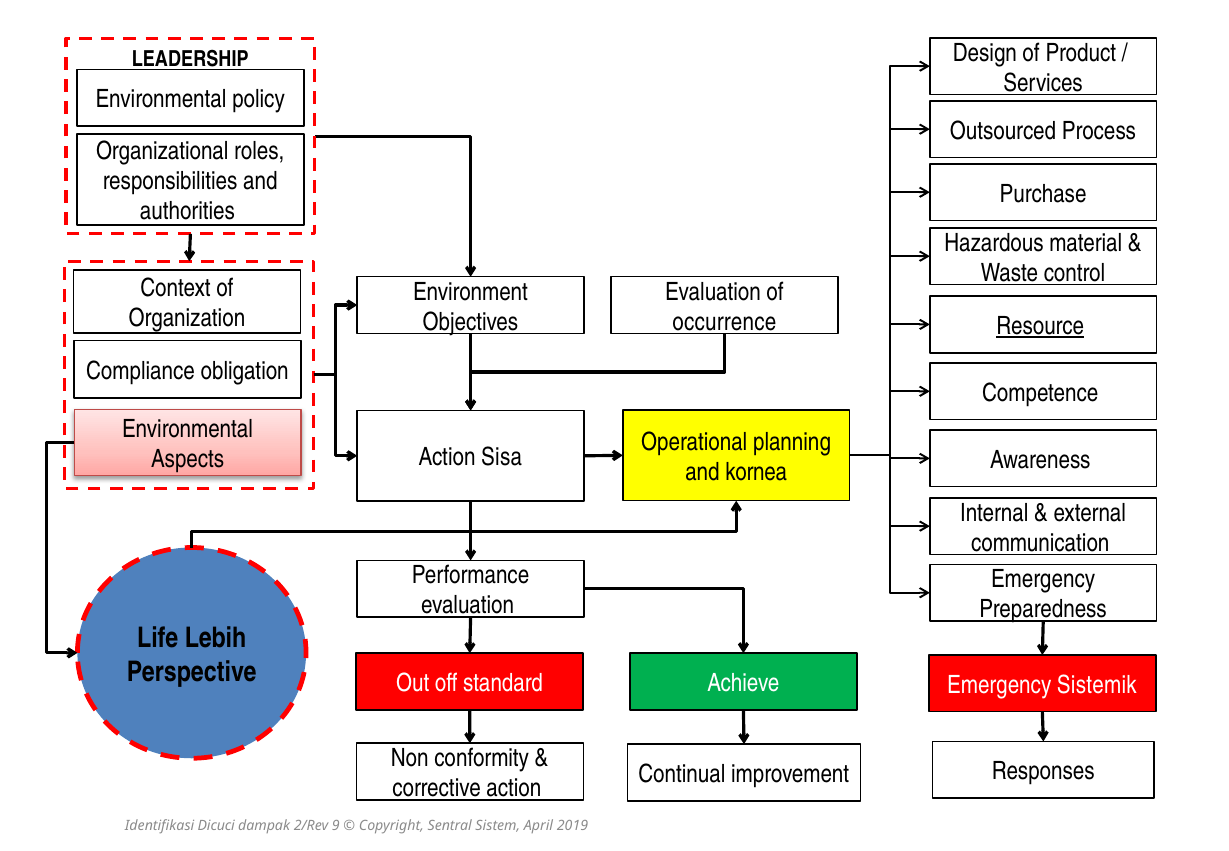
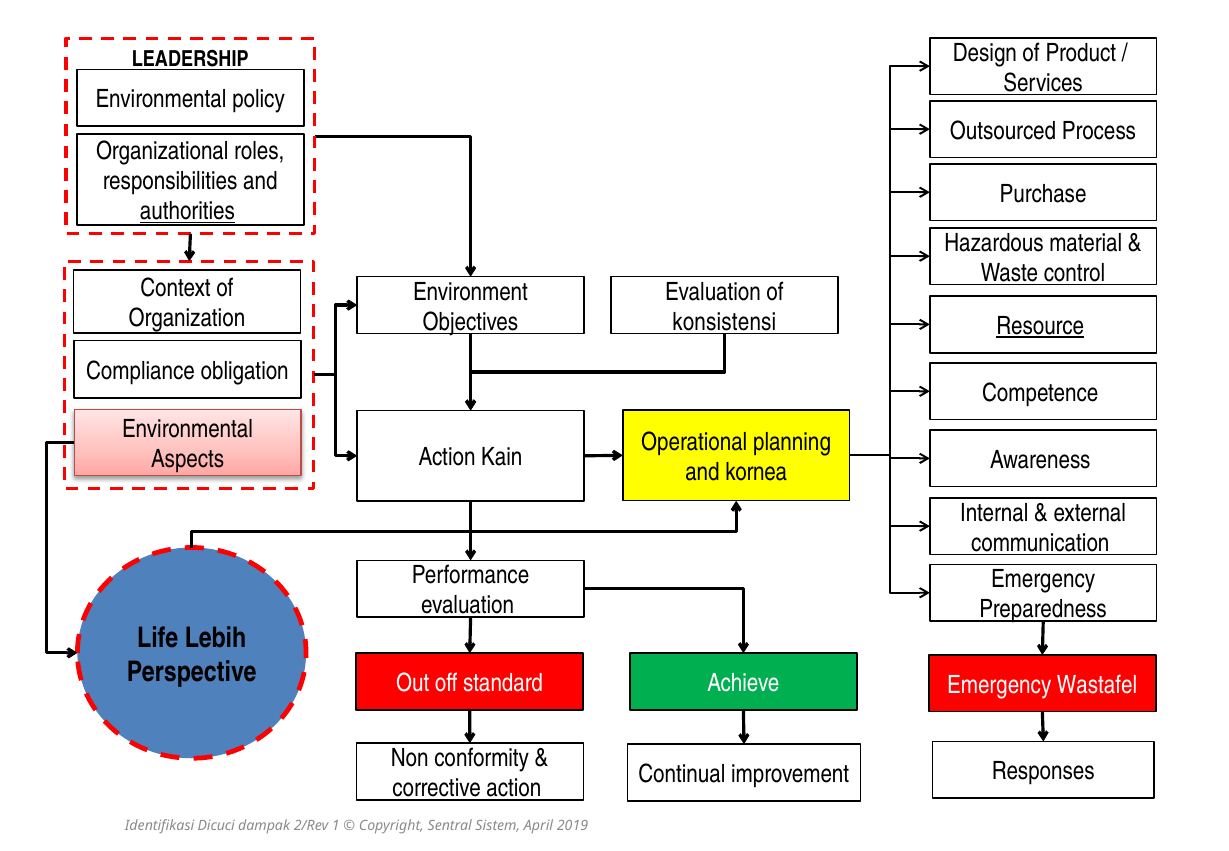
authorities underline: none -> present (187, 212)
occurrence: occurrence -> konsistensi (724, 322)
Sisa: Sisa -> Kain (502, 457)
Sistemik: Sistemik -> Wastafel (1097, 685)
9: 9 -> 1 (336, 825)
